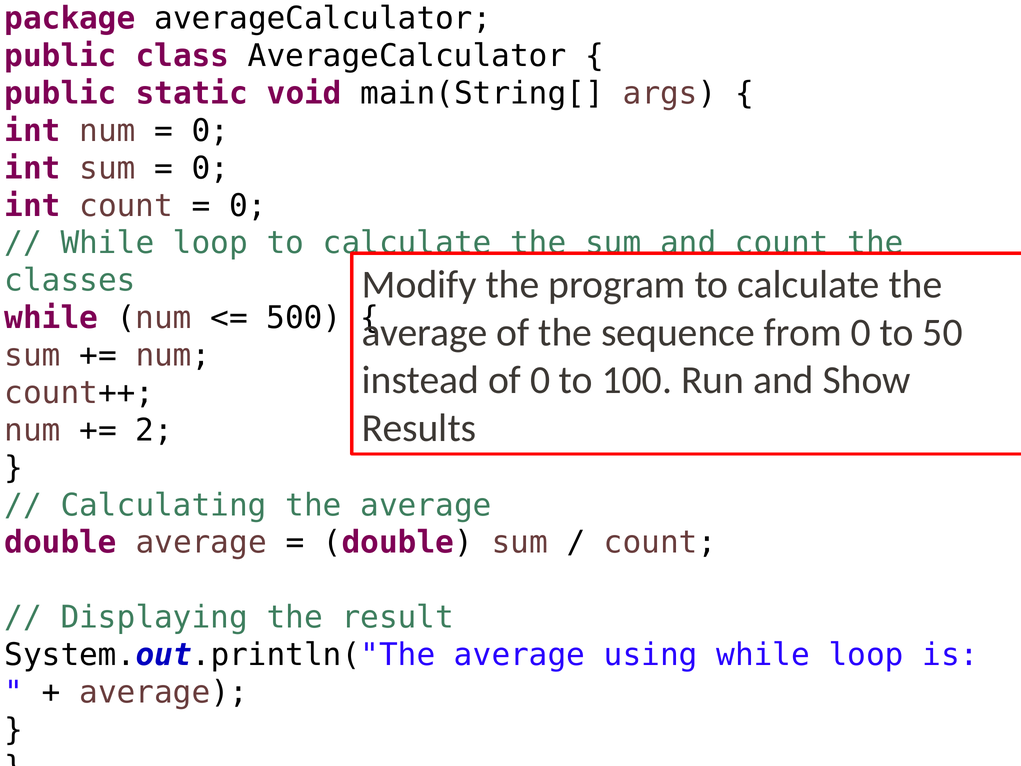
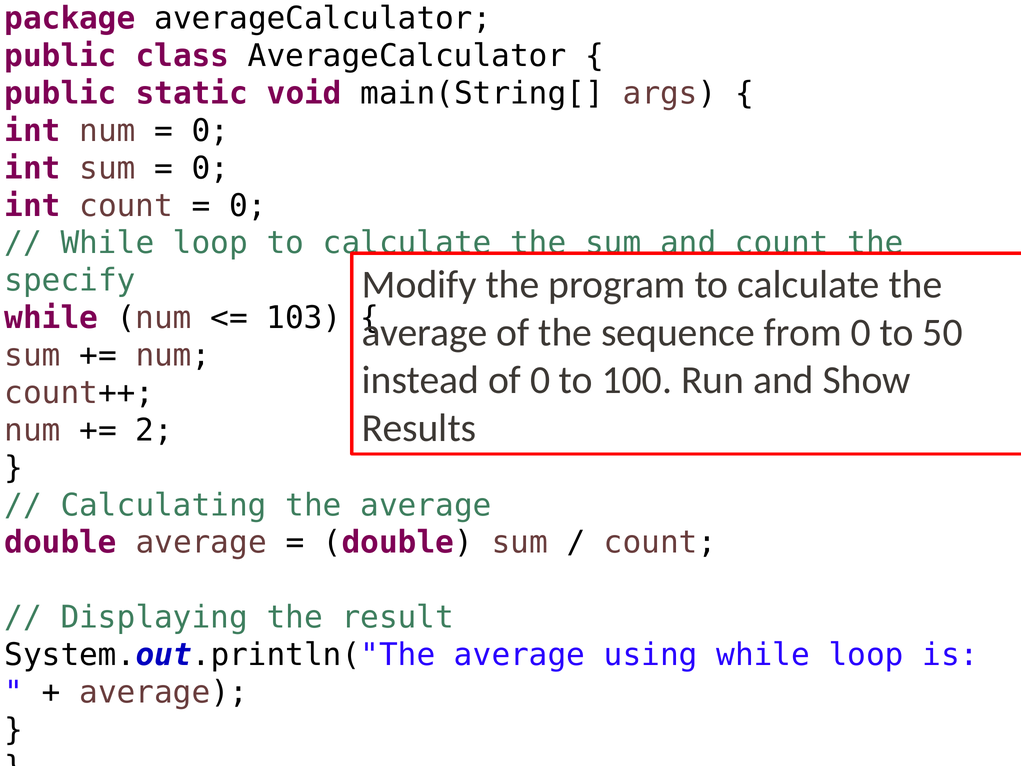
classes: classes -> specify (70, 281)
500: 500 -> 103 (304, 318)
